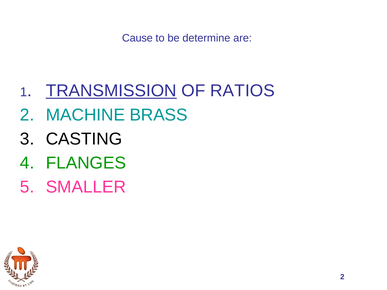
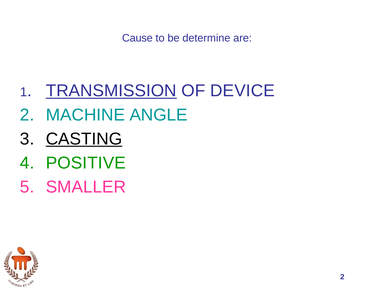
RATIOS: RATIOS -> DEVICE (243, 91)
BRASS: BRASS -> ANGLE (159, 115)
CASTING underline: none -> present (84, 139)
FLANGES: FLANGES -> POSITIVE (86, 163)
